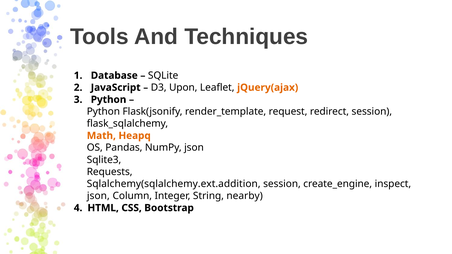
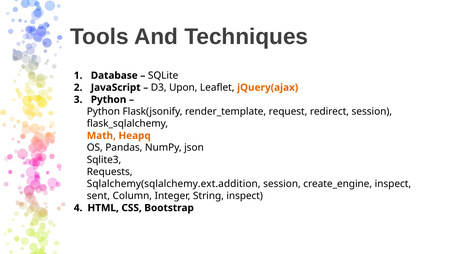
json: json -> sent (98, 196)
String nearby: nearby -> inspect (245, 196)
